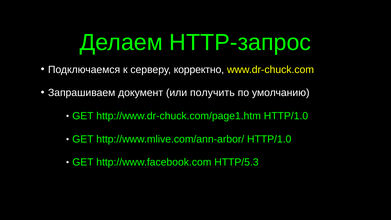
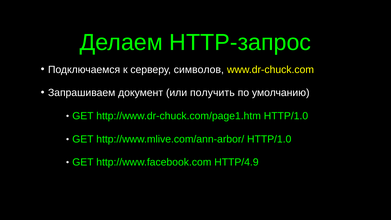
корректно: корректно -> символов (199, 70)
HTTP/5.3: HTTP/5.3 -> HTTP/4.9 (236, 162)
